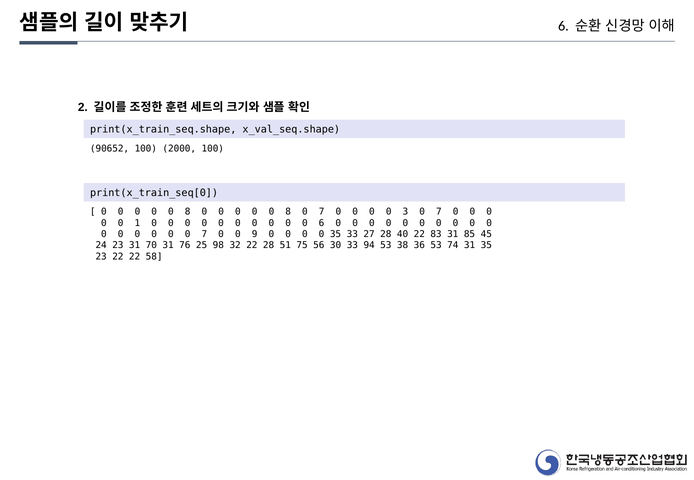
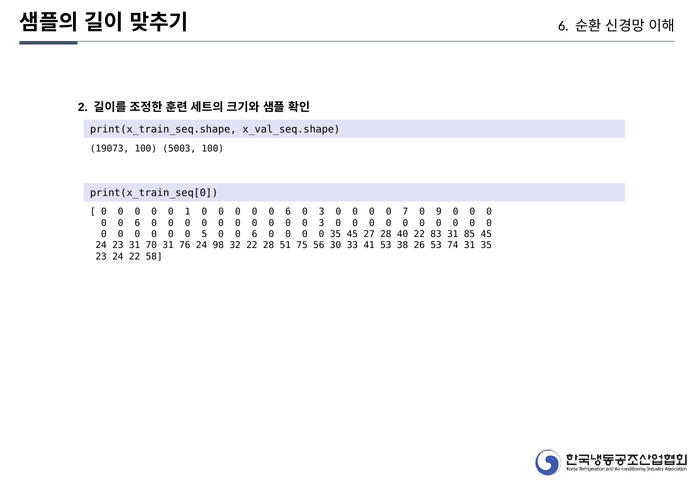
90652: 90652 -> 19073 (110, 149)
2000: 2000 -> 5003 (179, 149)
8: 8 -> 1 (188, 212)
8: 8 -> 6 (288, 212)
7: 7 -> 3 (322, 212)
3: 3 -> 7 (405, 212)
7: 7 -> 9 (439, 212)
1: 1 -> 6 (137, 223)
0 0 6: 6 -> 3 (322, 223)
0 0 7: 7 -> 5 (204, 234)
9: 9 -> 6 (255, 234)
35 33: 33 -> 45 (352, 234)
76 25: 25 -> 24 (202, 246)
94: 94 -> 41 (369, 246)
36: 36 -> 26 (419, 246)
23 22: 22 -> 24 (118, 257)
